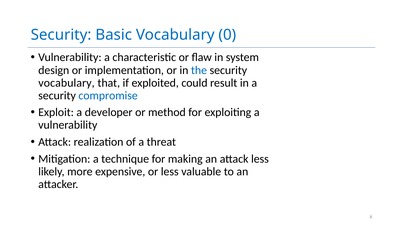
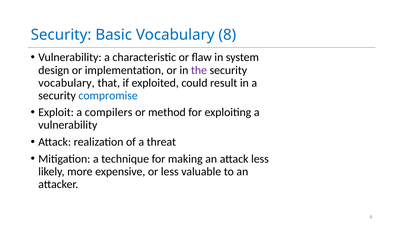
0: 0 -> 8 (227, 35)
the colour: blue -> purple (199, 70)
developer: developer -> compilers (109, 112)
